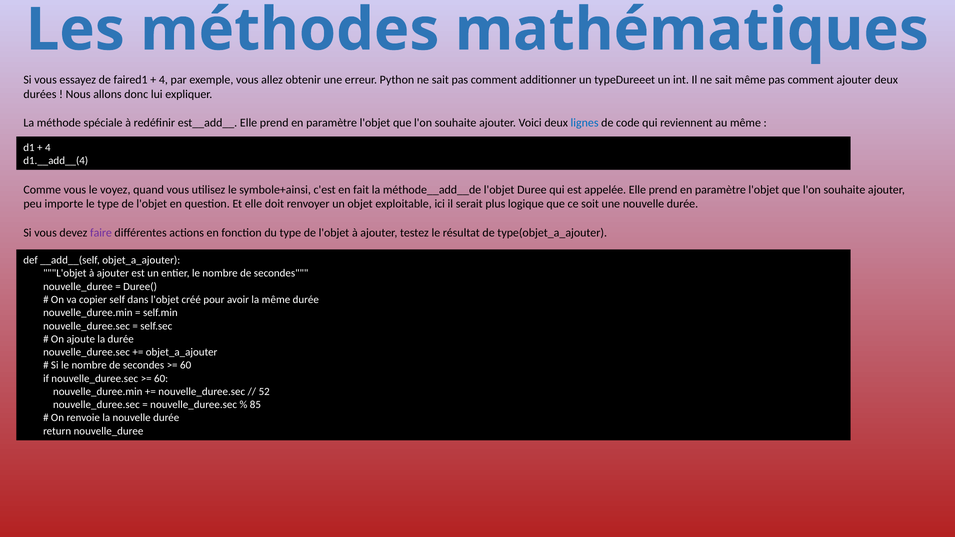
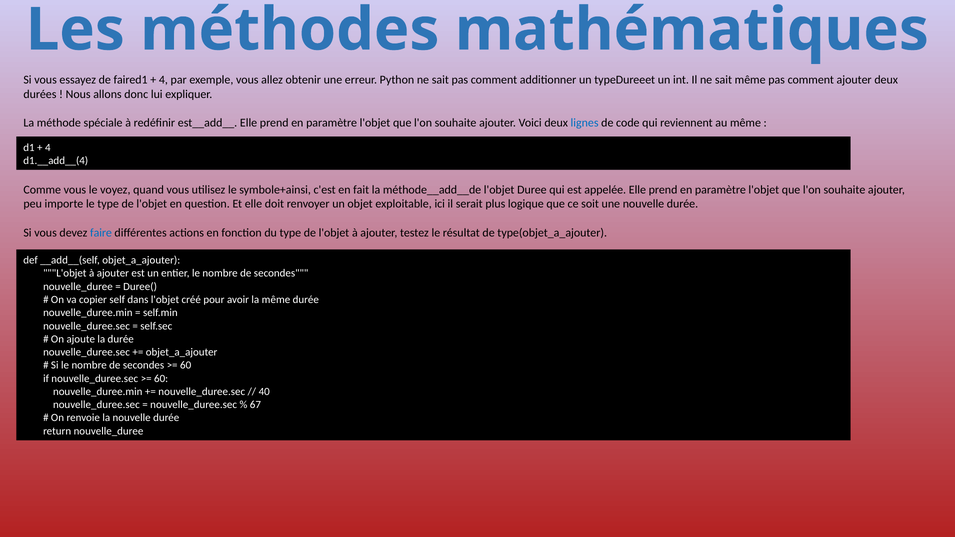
faire colour: purple -> blue (101, 233)
52: 52 -> 40 (264, 392)
85: 85 -> 67 (255, 405)
